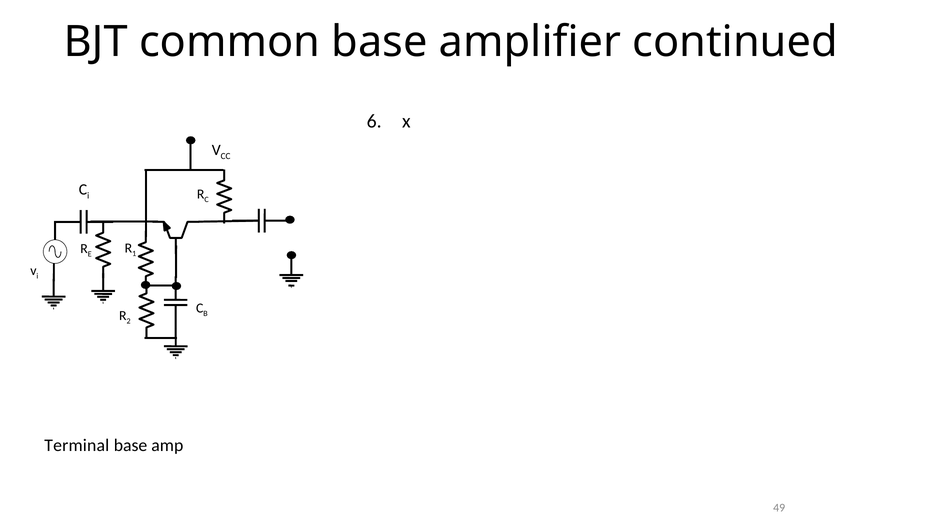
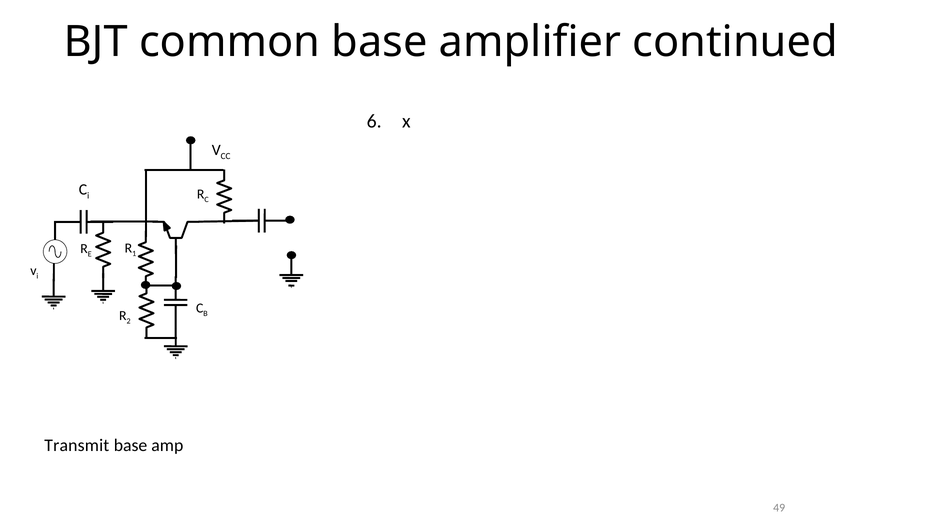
Terminal: Terminal -> Transmit (77, 446)
